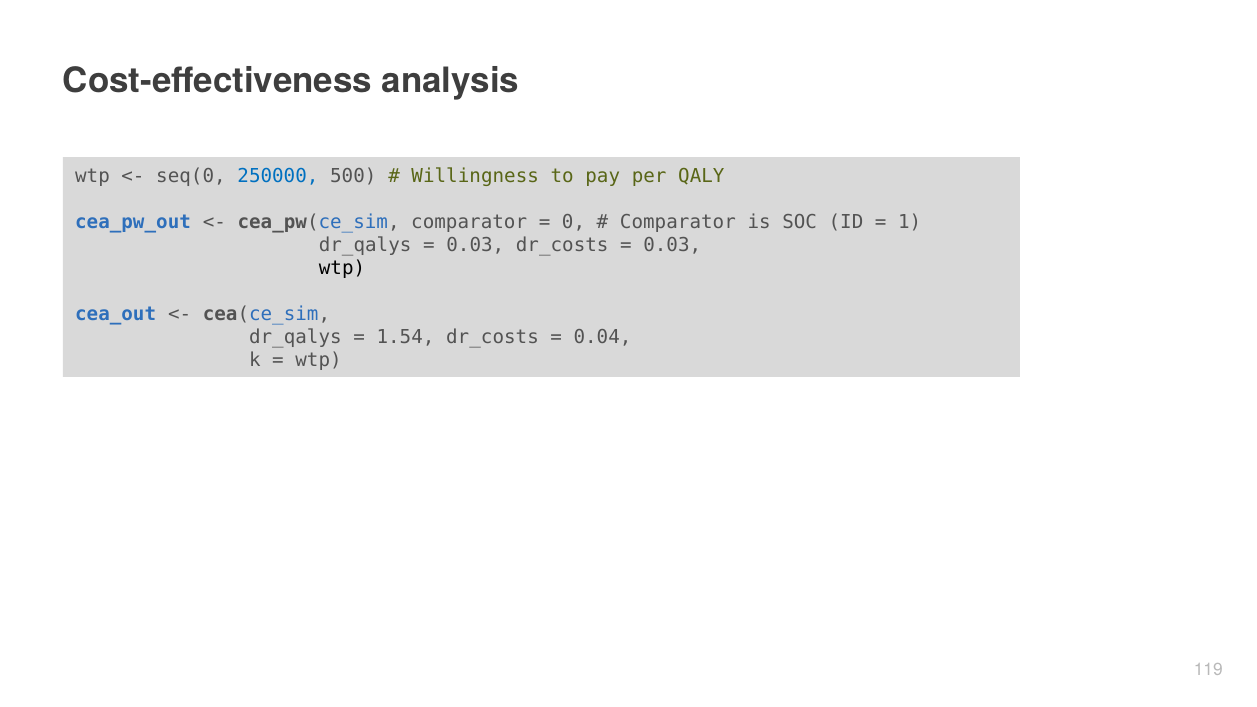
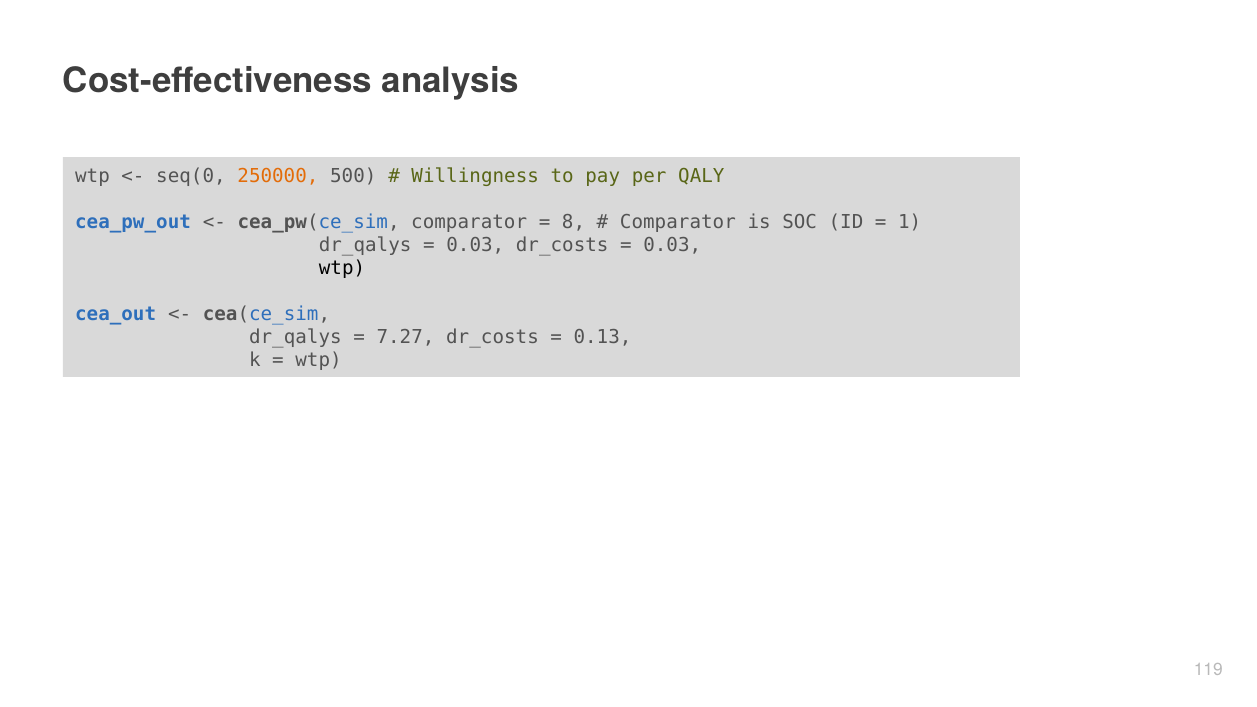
250000 colour: blue -> orange (278, 176)
0: 0 -> 8 (574, 222)
1.54: 1.54 -> 7.27 (405, 338)
0.04: 0.04 -> 0.13 (603, 338)
